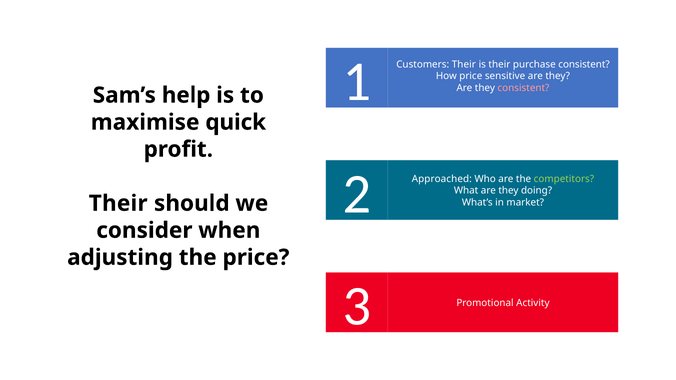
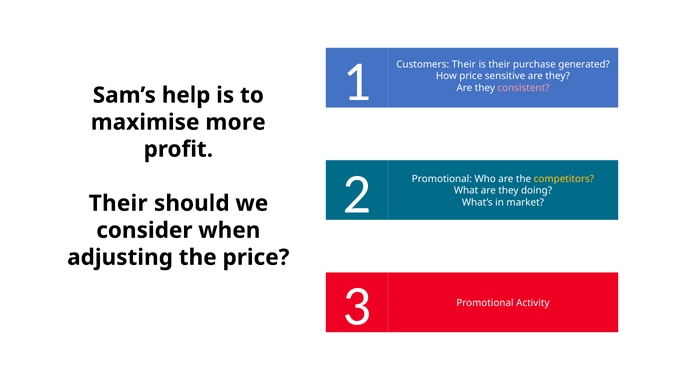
purchase consistent: consistent -> generated (584, 64)
quick: quick -> more (236, 122)
Approached: Approached -> Promotional (442, 179)
competitors colour: light green -> yellow (564, 179)
